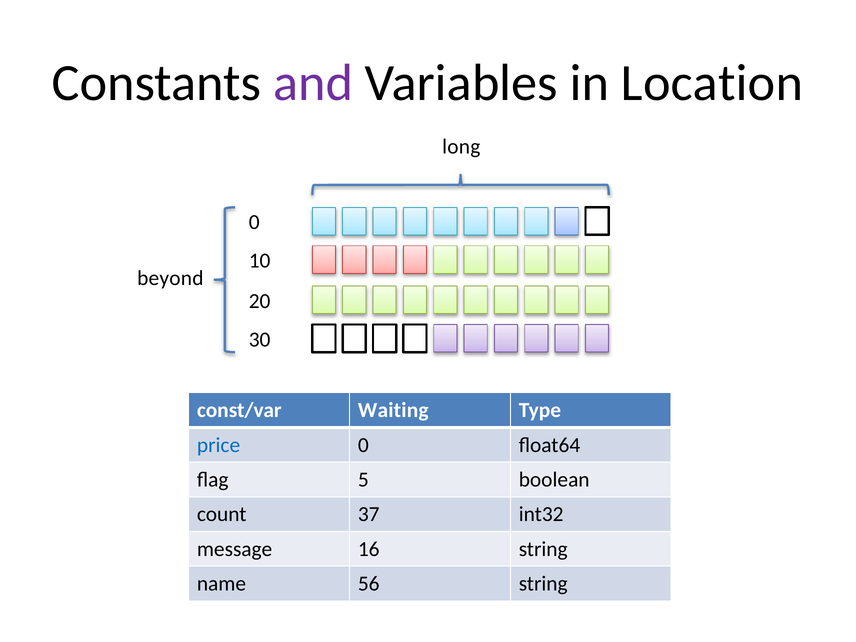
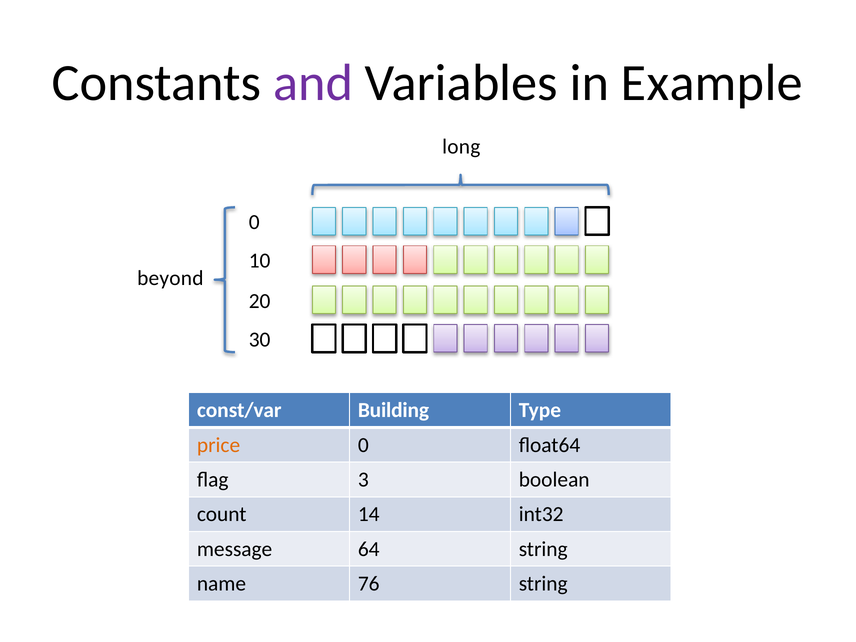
Location: Location -> Example (712, 83)
Waiting: Waiting -> Building (393, 410)
price colour: blue -> orange (219, 445)
5: 5 -> 3 (363, 480)
37: 37 -> 14 (369, 514)
16: 16 -> 64 (369, 549)
56: 56 -> 76 (369, 584)
